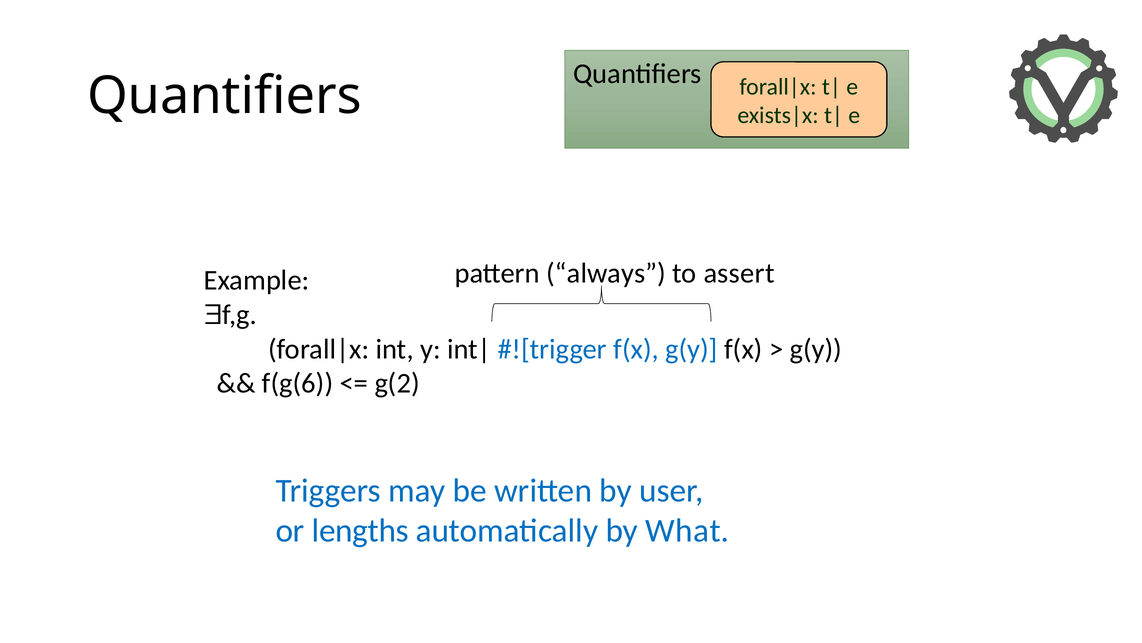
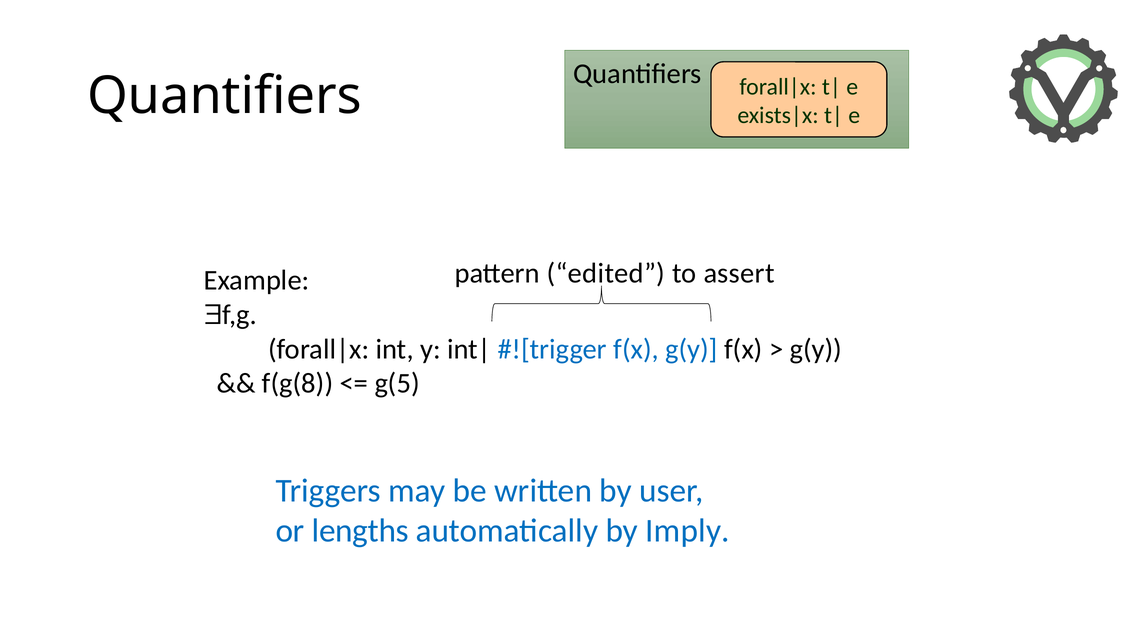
always: always -> edited (606, 273)
f(g(6: f(g(6 -> f(g(8 (298, 383)
g(2: g(2 -> g(5 (397, 383)
What: What -> Imply (688, 530)
